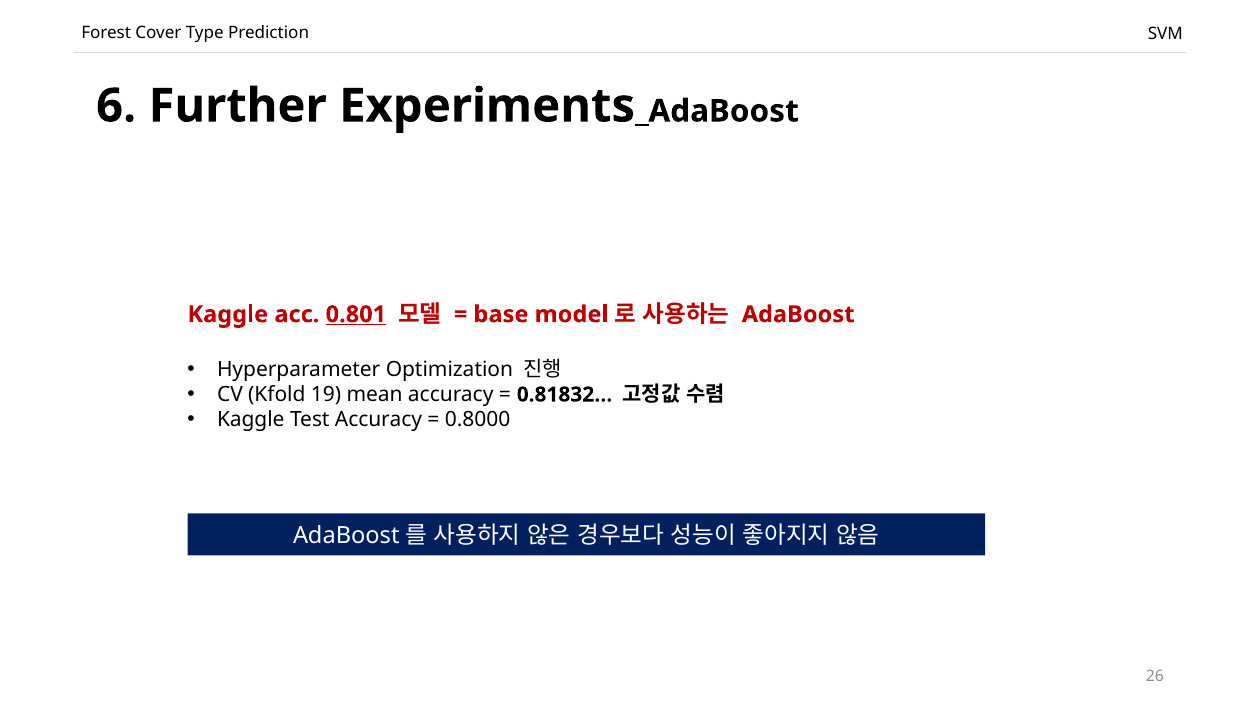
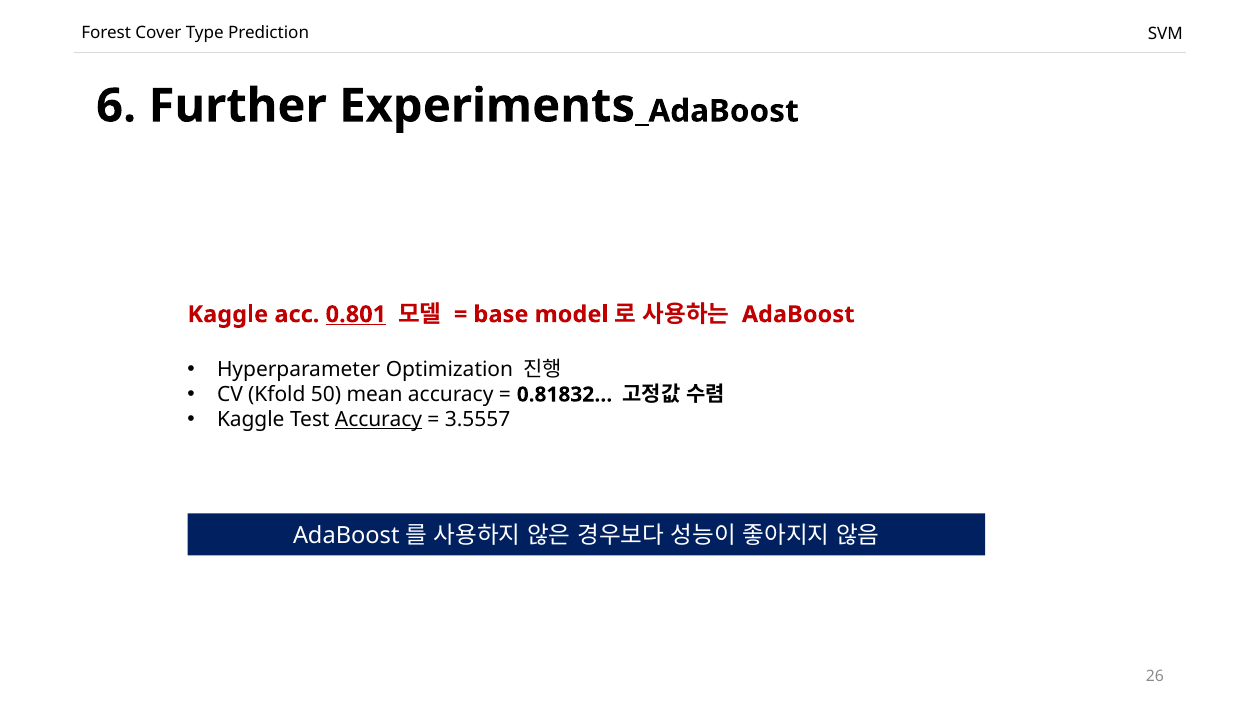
19: 19 -> 50 (326, 394)
Accuracy underline: none -> present (379, 420)
0.8000: 0.8000 -> 3.5557 (478, 420)
